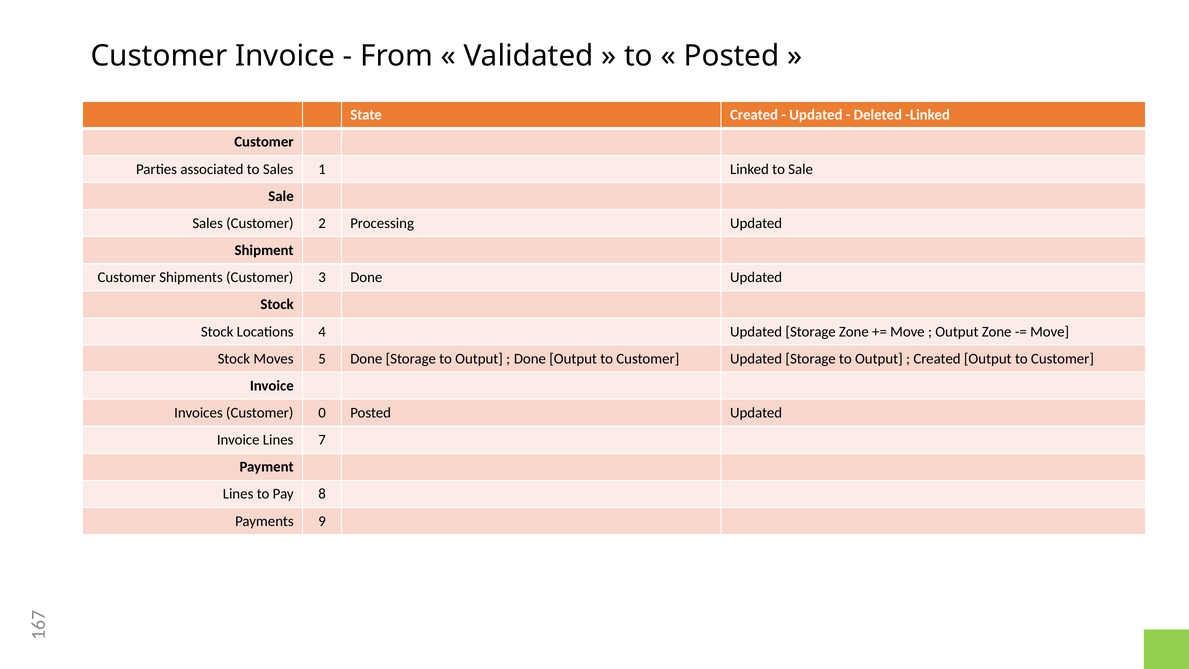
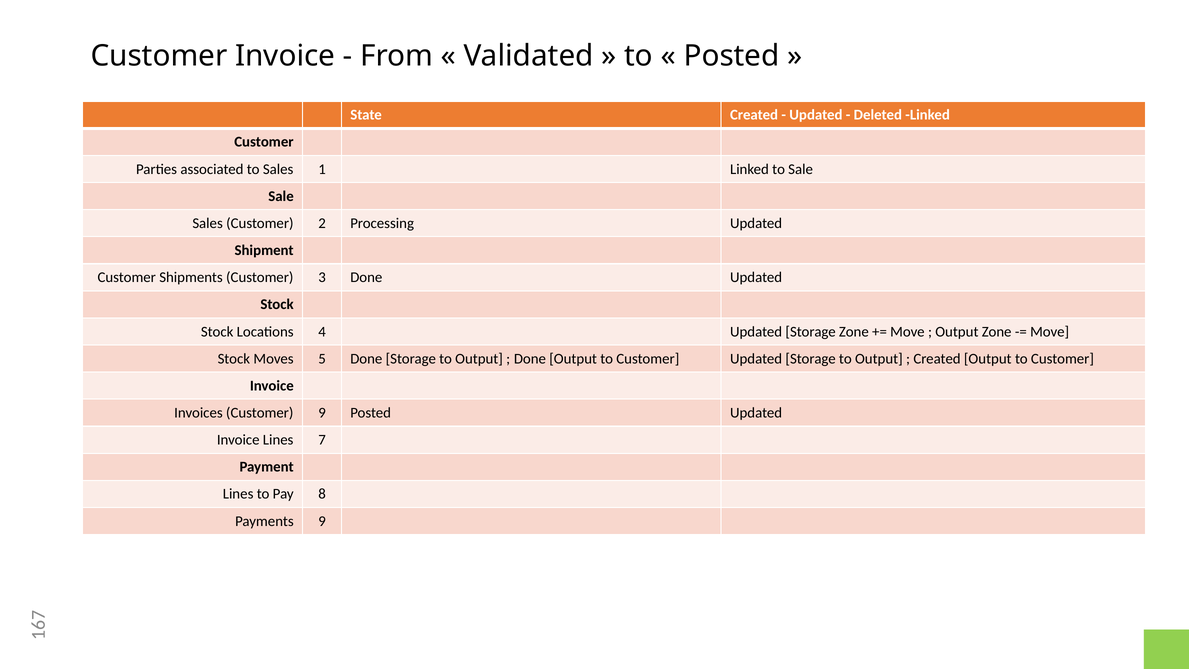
Customer 0: 0 -> 9 (322, 413)
